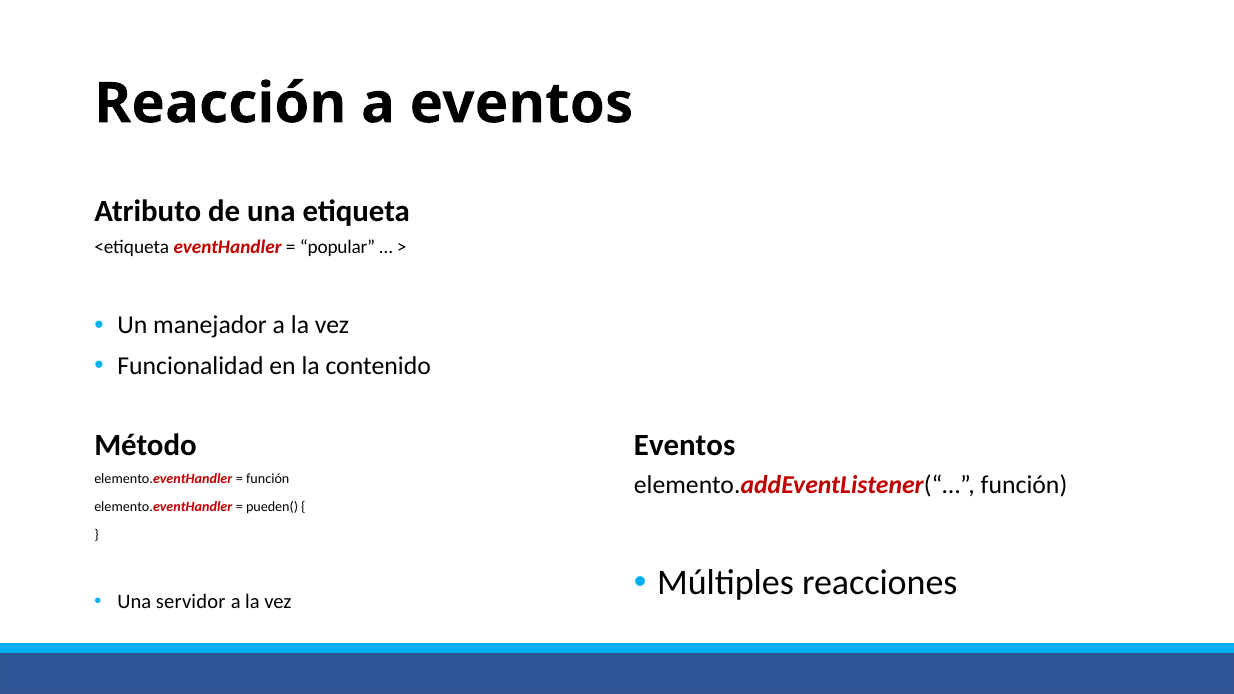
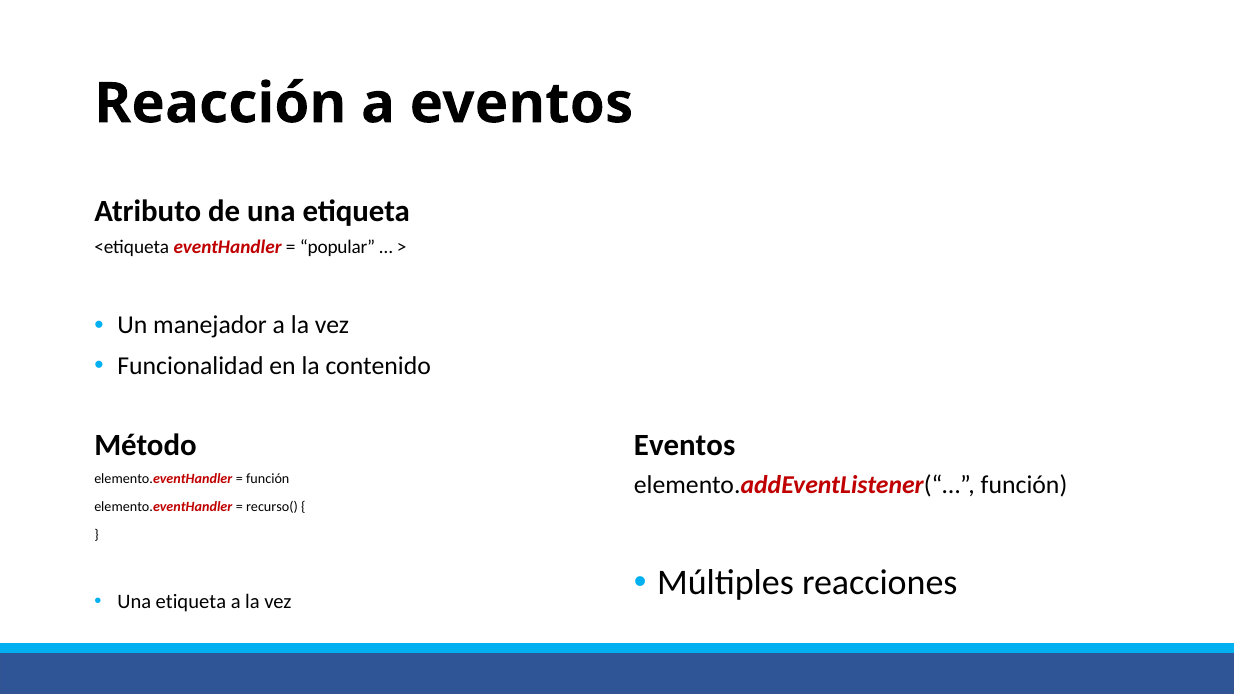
pueden(: pueden( -> recurso( (272, 507)
servidor: servidor -> etiqueta (191, 602)
